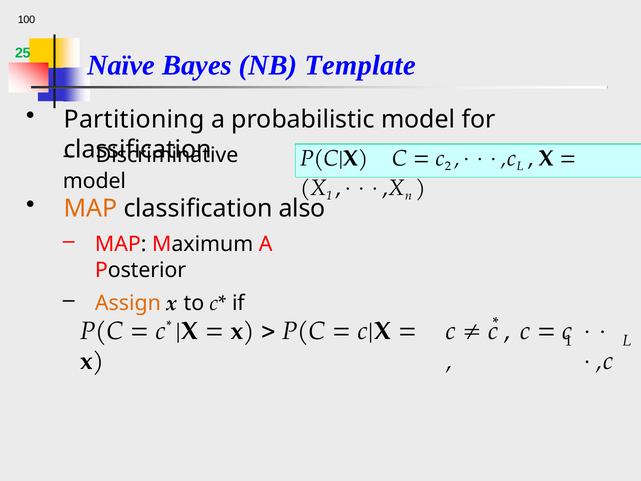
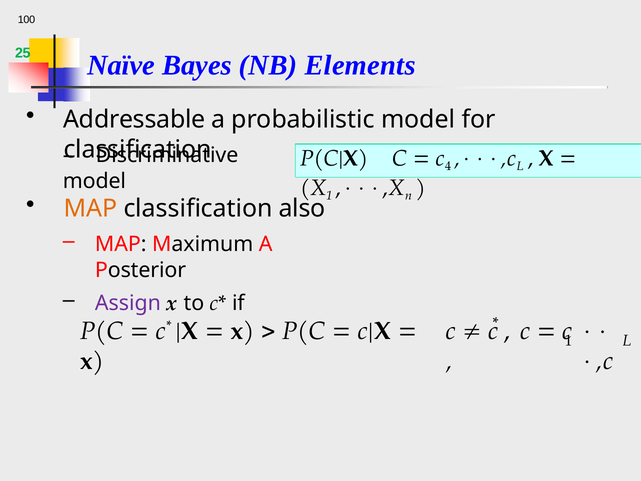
Template: Template -> Elements (360, 65)
Partitioning: Partitioning -> Addressable (134, 120)
2: 2 -> 4 (448, 166)
Assign colour: orange -> purple (128, 303)
